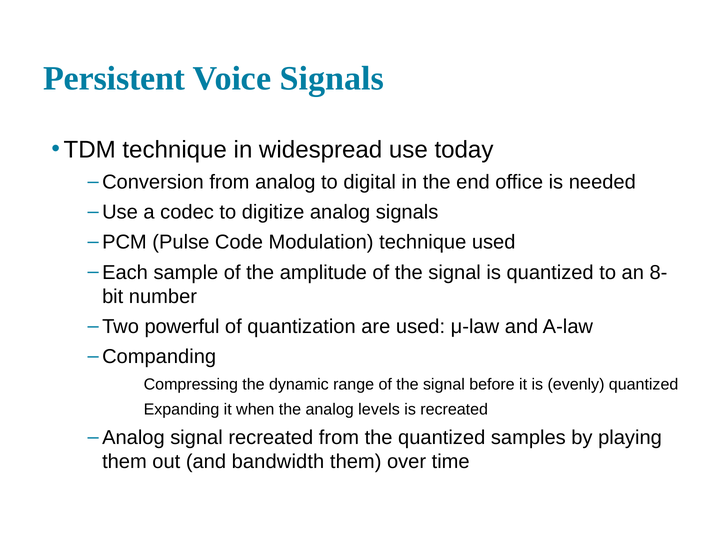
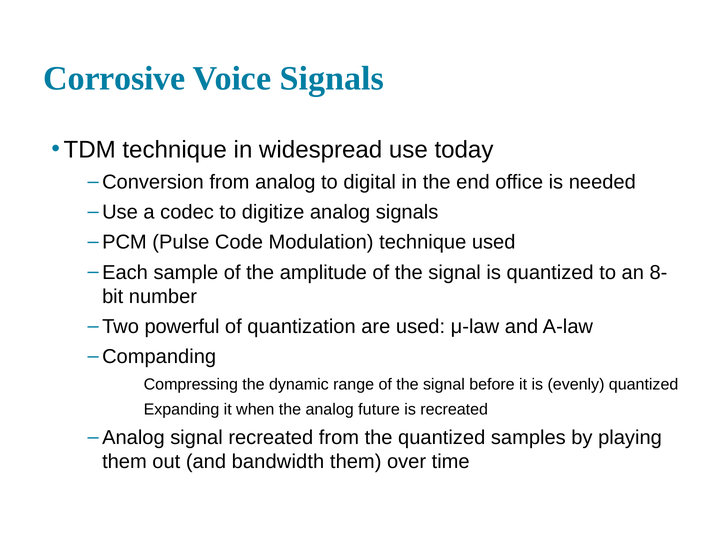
Persistent: Persistent -> Corrosive (114, 78)
levels: levels -> future (379, 410)
